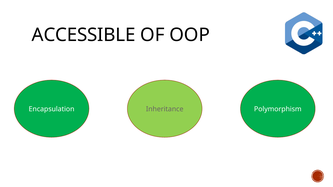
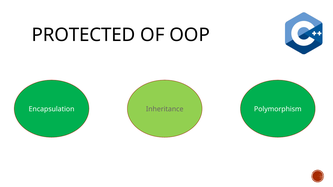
ACCESSIBLE: ACCESSIBLE -> PROTECTED (84, 35)
